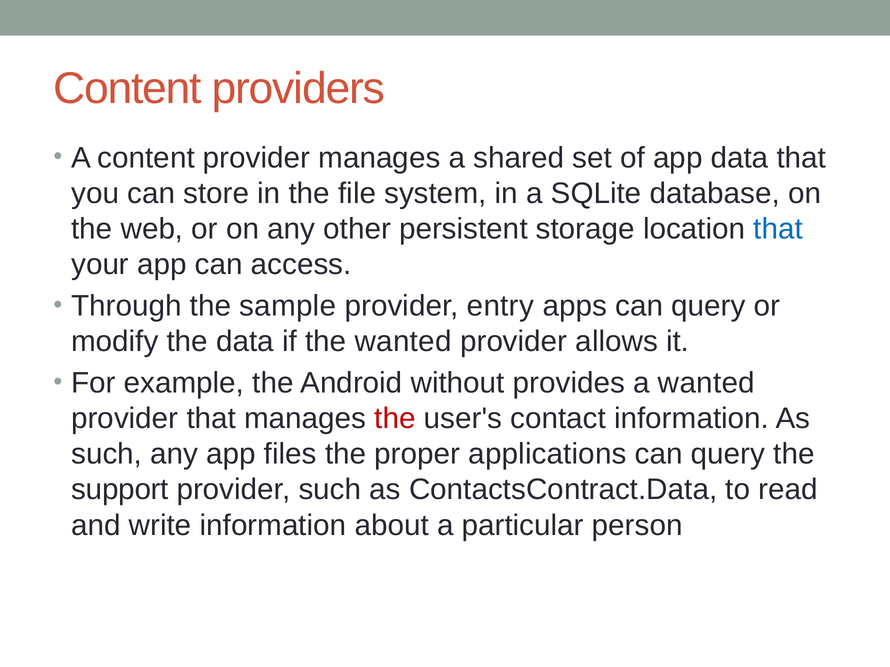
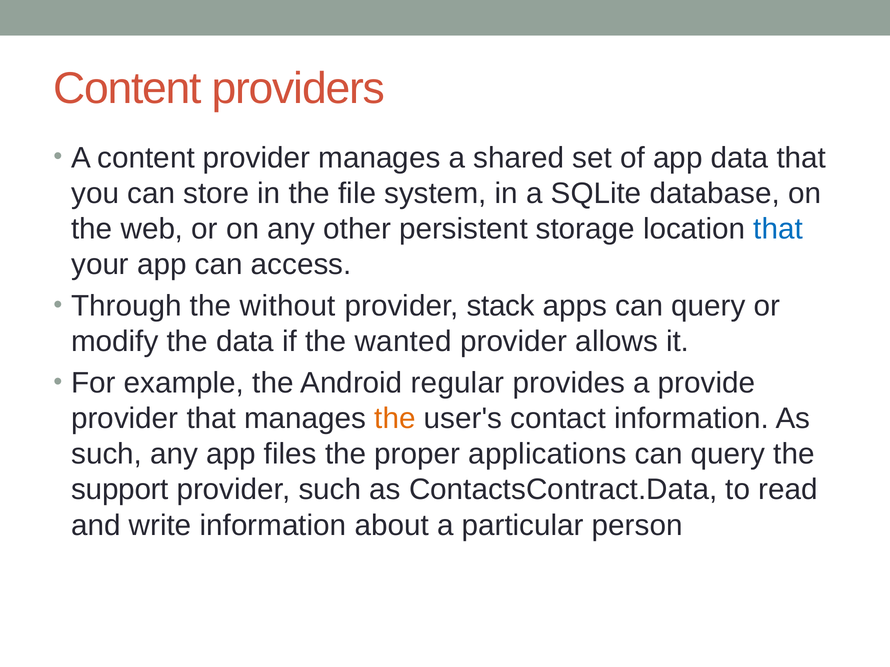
sample: sample -> without (288, 306)
entry: entry -> stack (501, 306)
without: without -> regular (458, 383)
a wanted: wanted -> provide (707, 383)
the colour: red -> orange (395, 419)
